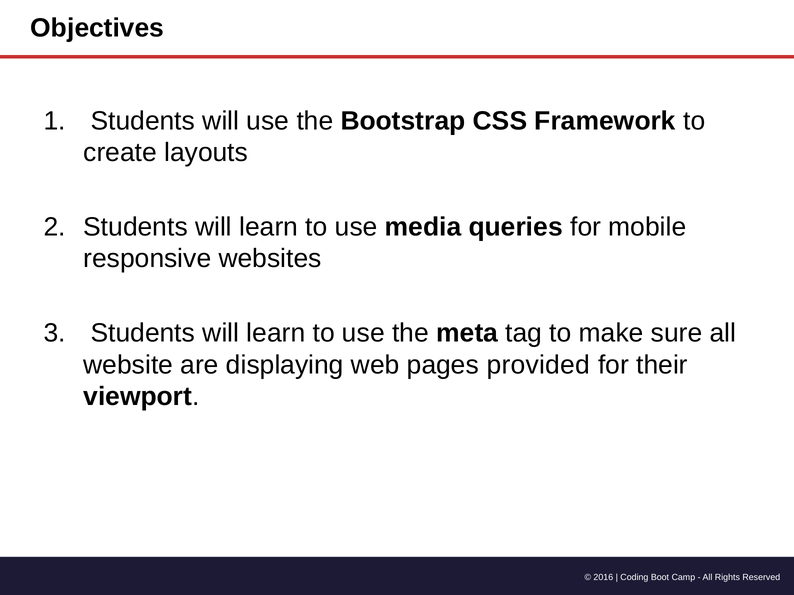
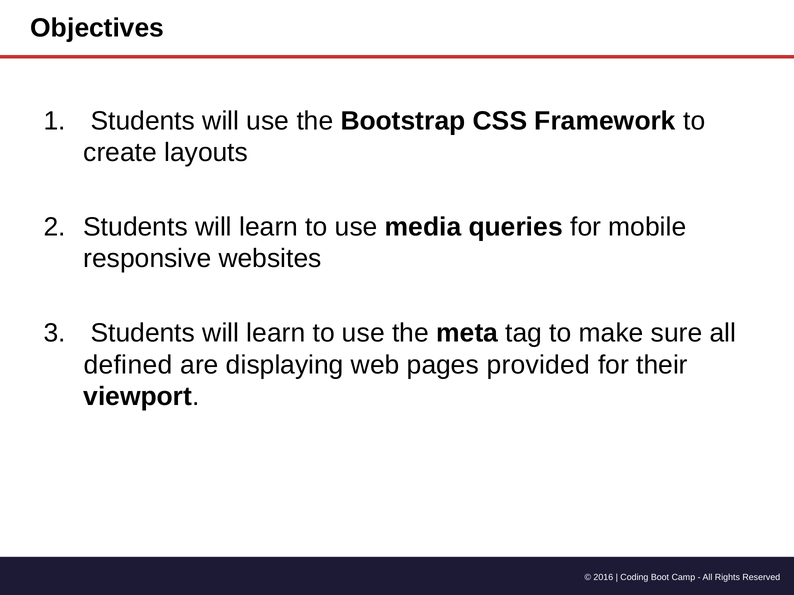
website: website -> defined (128, 365)
